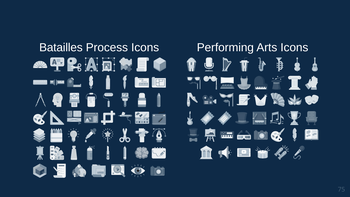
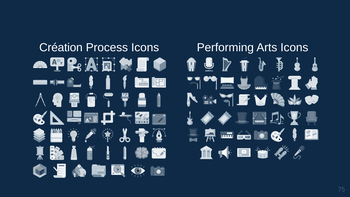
Batailles: Batailles -> Création (61, 47)
